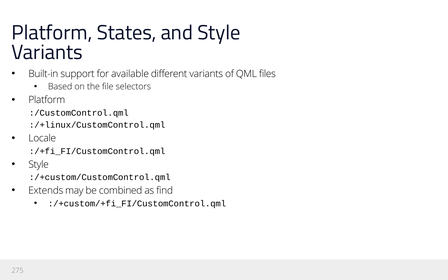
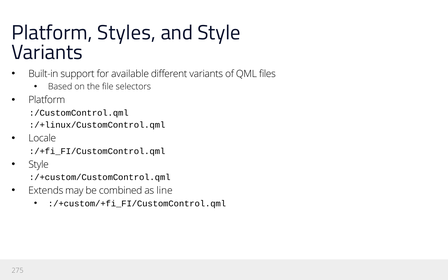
States: States -> Styles (126, 33)
find: find -> line (165, 191)
